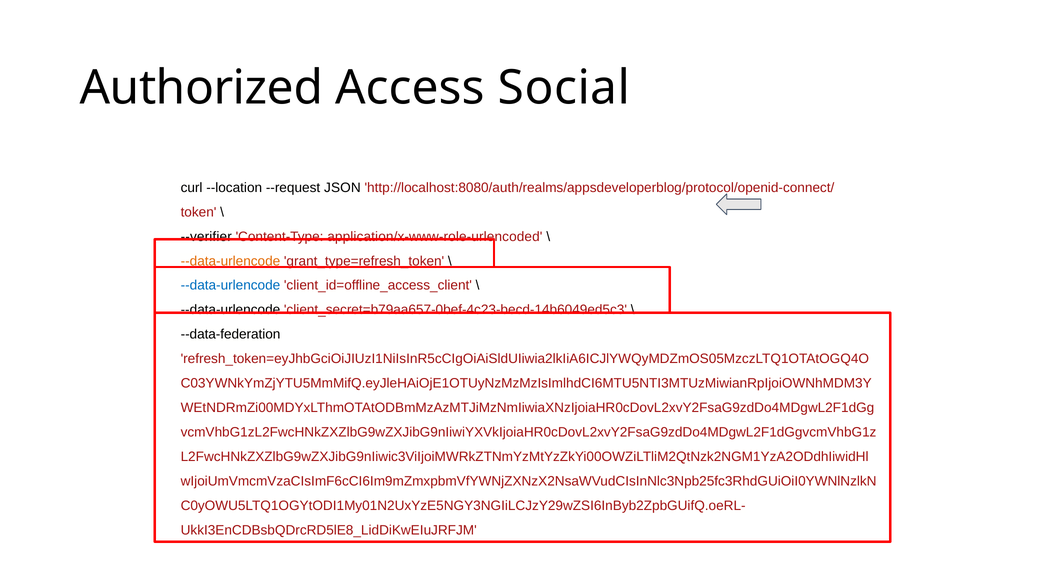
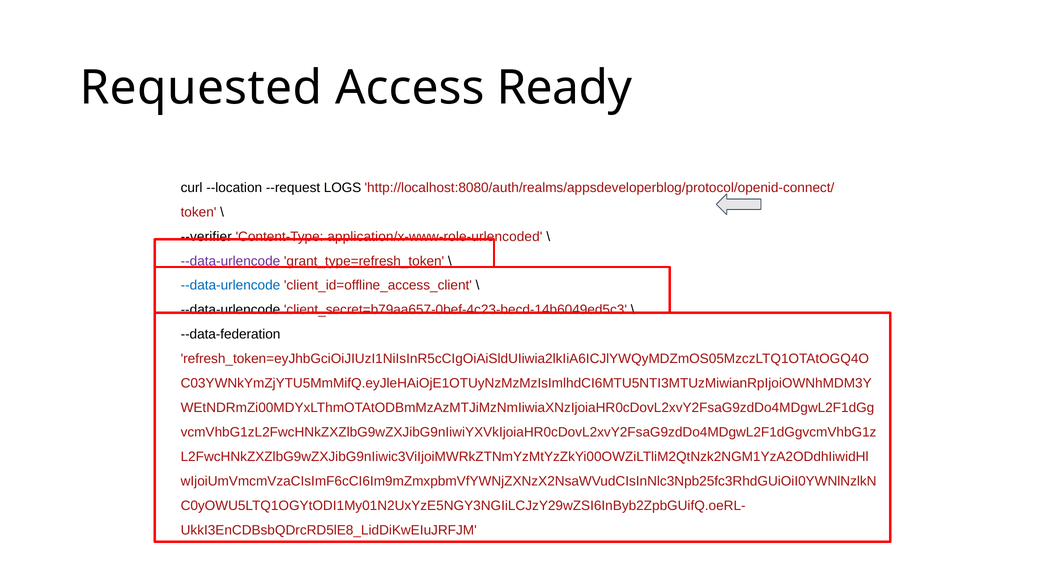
Authorized: Authorized -> Requested (201, 88)
Social: Social -> Ready (564, 88)
JSON: JSON -> LOGS (343, 188)
--data-urlencode colour: orange -> purple (230, 261)
